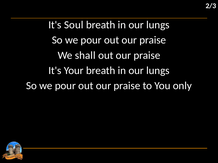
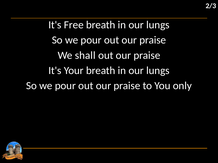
Soul: Soul -> Free (74, 25)
